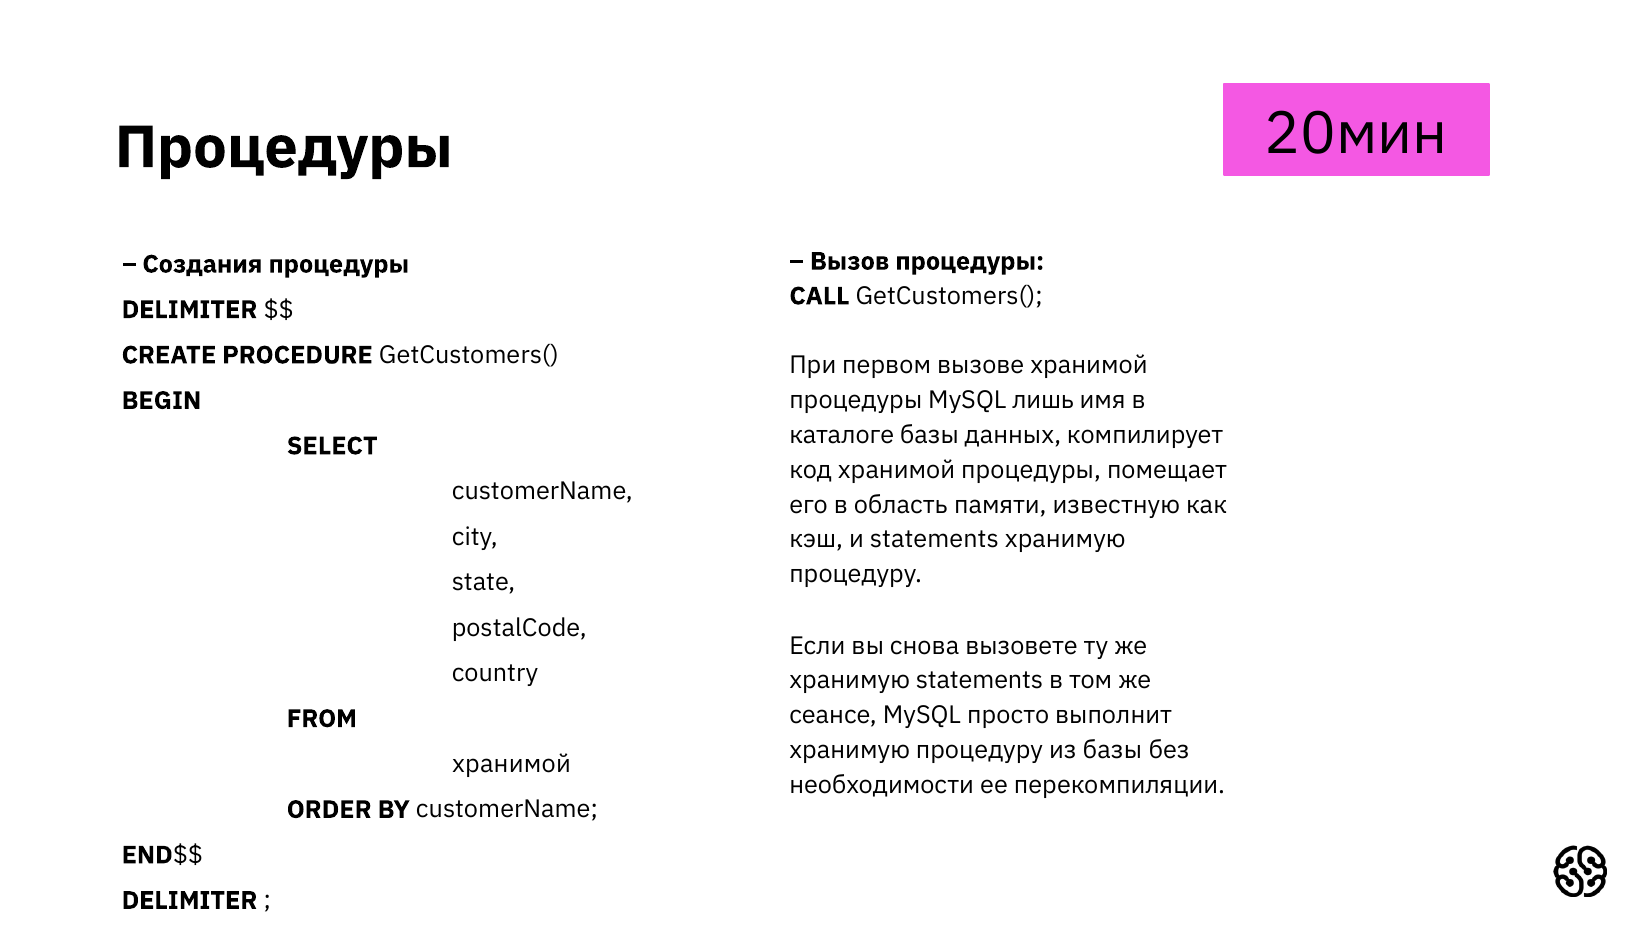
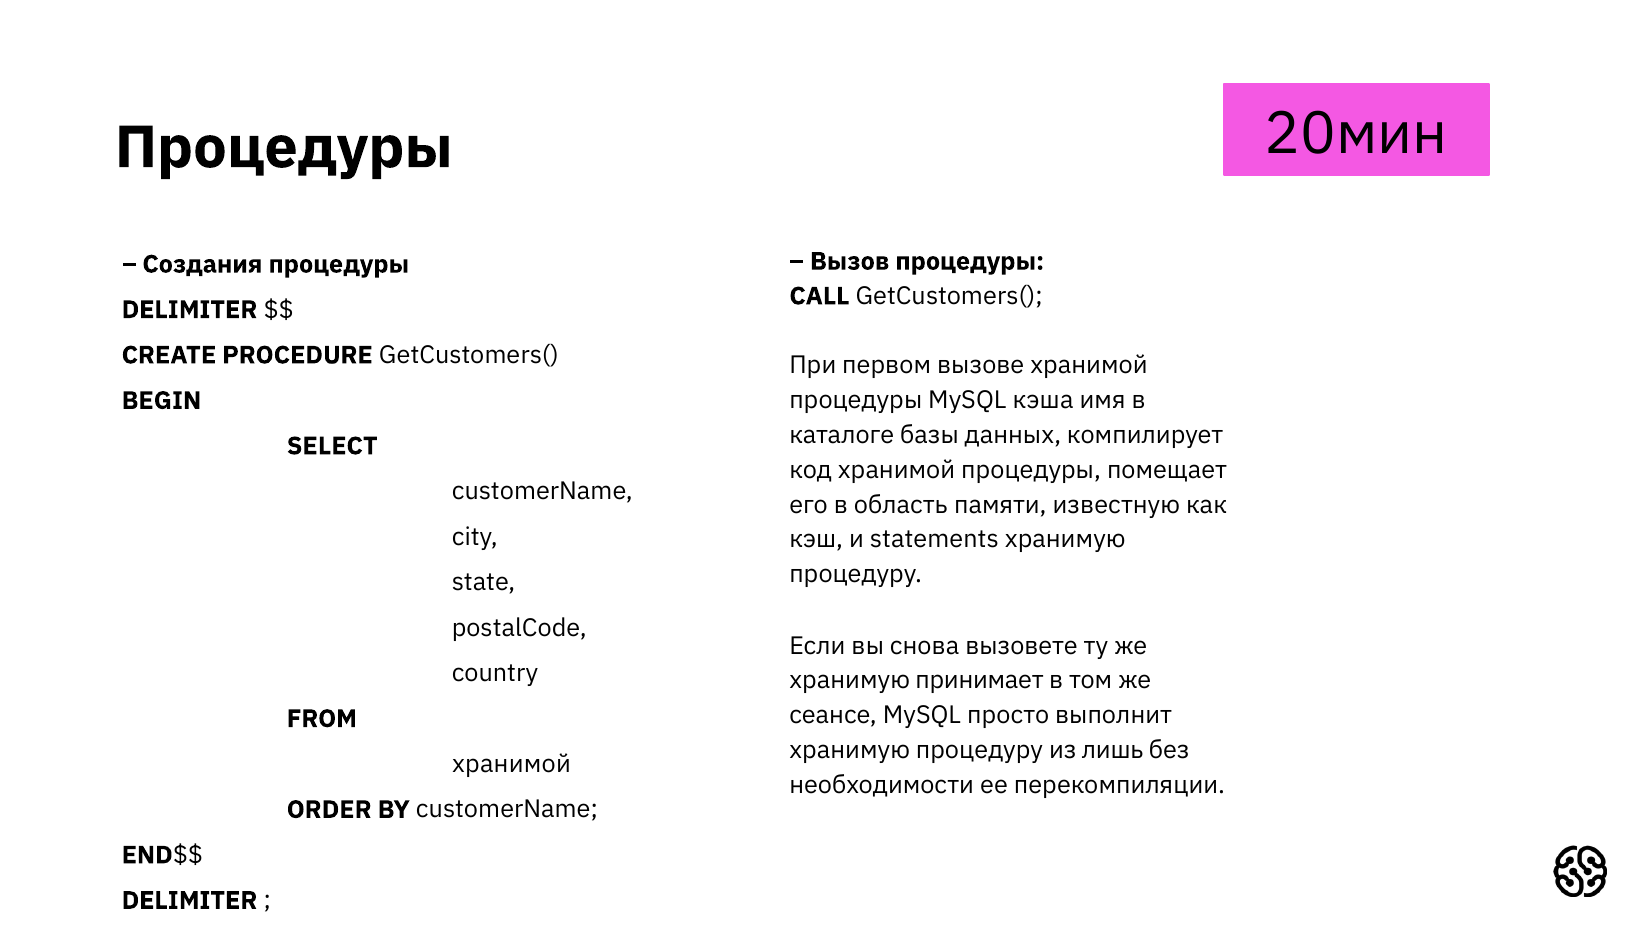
лишь: лишь -> кэша (1043, 400)
хранимую statements: statements -> принимает (980, 680)
из базы: базы -> лишь (1113, 750)
